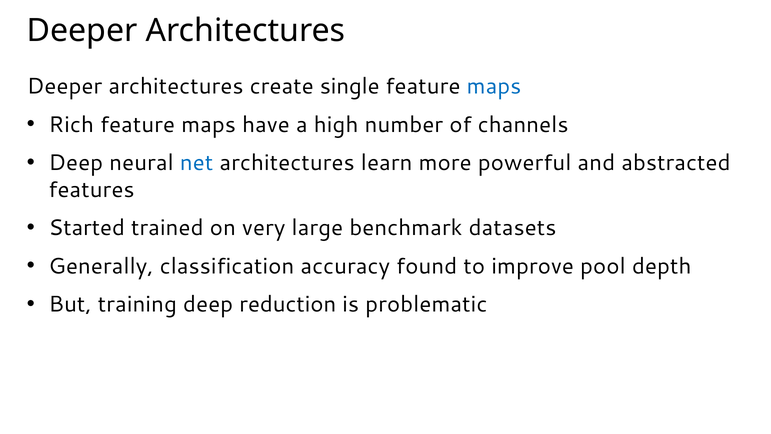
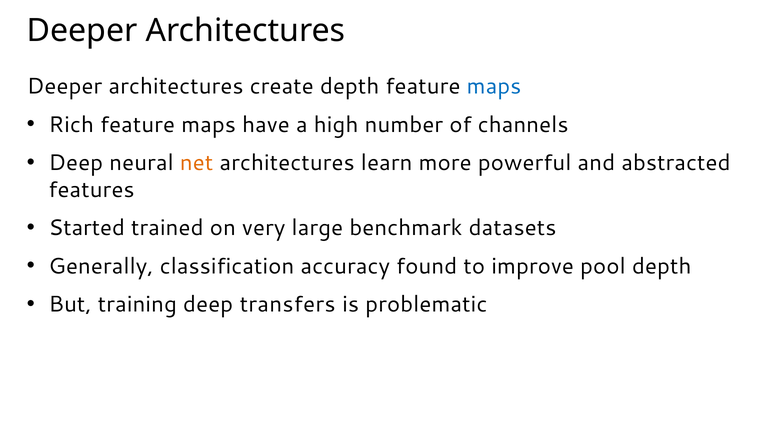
create single: single -> depth (350, 86)
net colour: blue -> orange (197, 163)
reduction: reduction -> transfers (288, 304)
